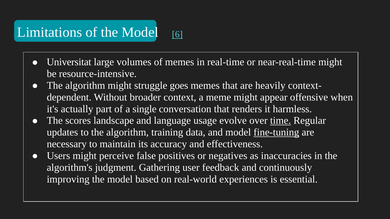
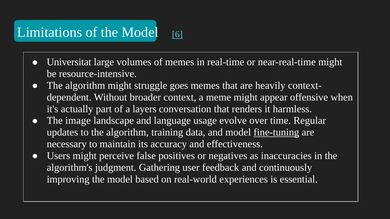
single: single -> layers (145, 109)
scores: scores -> image (78, 121)
time underline: present -> none (281, 121)
